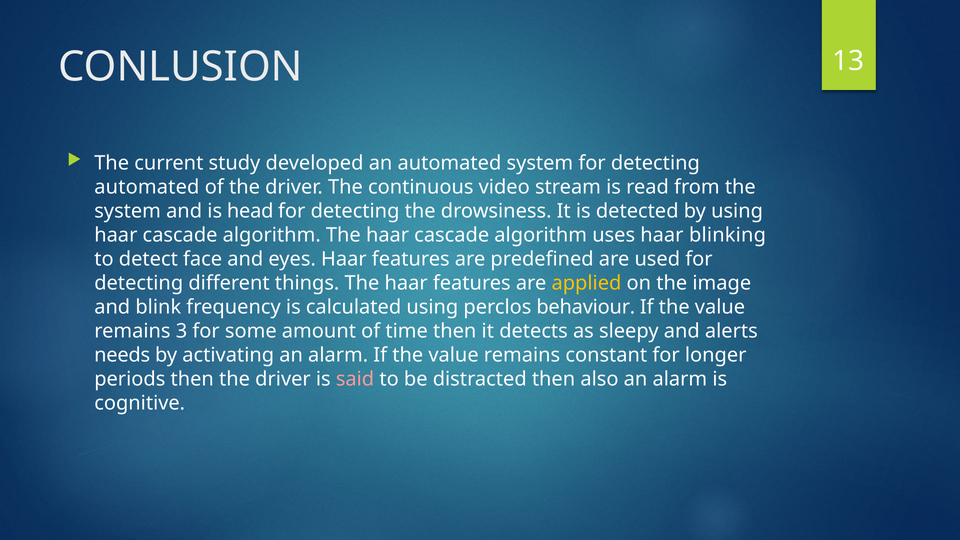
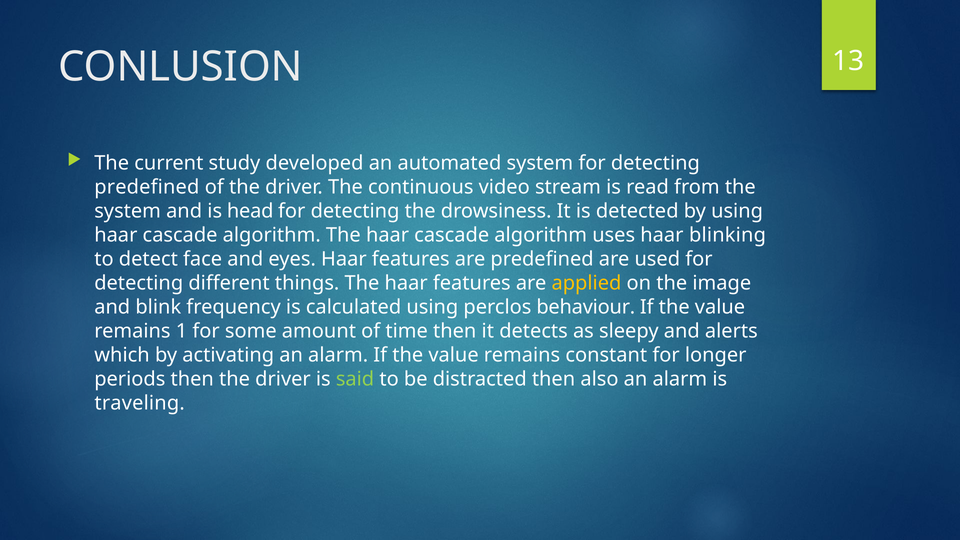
automated: automated -> predefined (147, 187)
3: 3 -> 1 (182, 331)
needs: needs -> which (122, 355)
said colour: pink -> light green (355, 379)
cognitive: cognitive -> traveling (140, 403)
